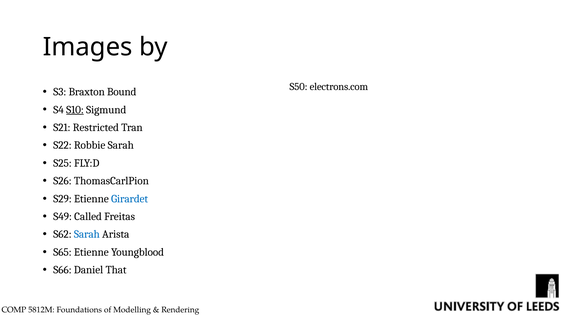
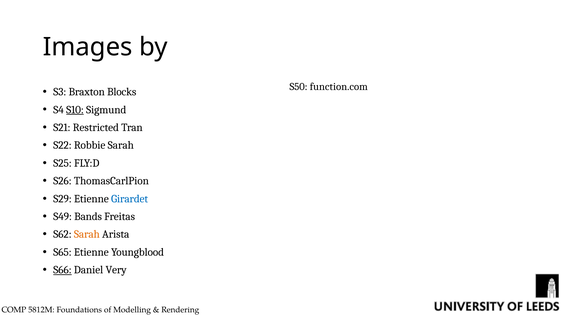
electrons.com: electrons.com -> function.com (339, 87)
Bound: Bound -> Blocks (122, 92)
Called: Called -> Bands (88, 217)
Sarah colour: blue -> orange (87, 235)
S66 underline: none -> present (62, 270)
That: That -> Very (116, 270)
